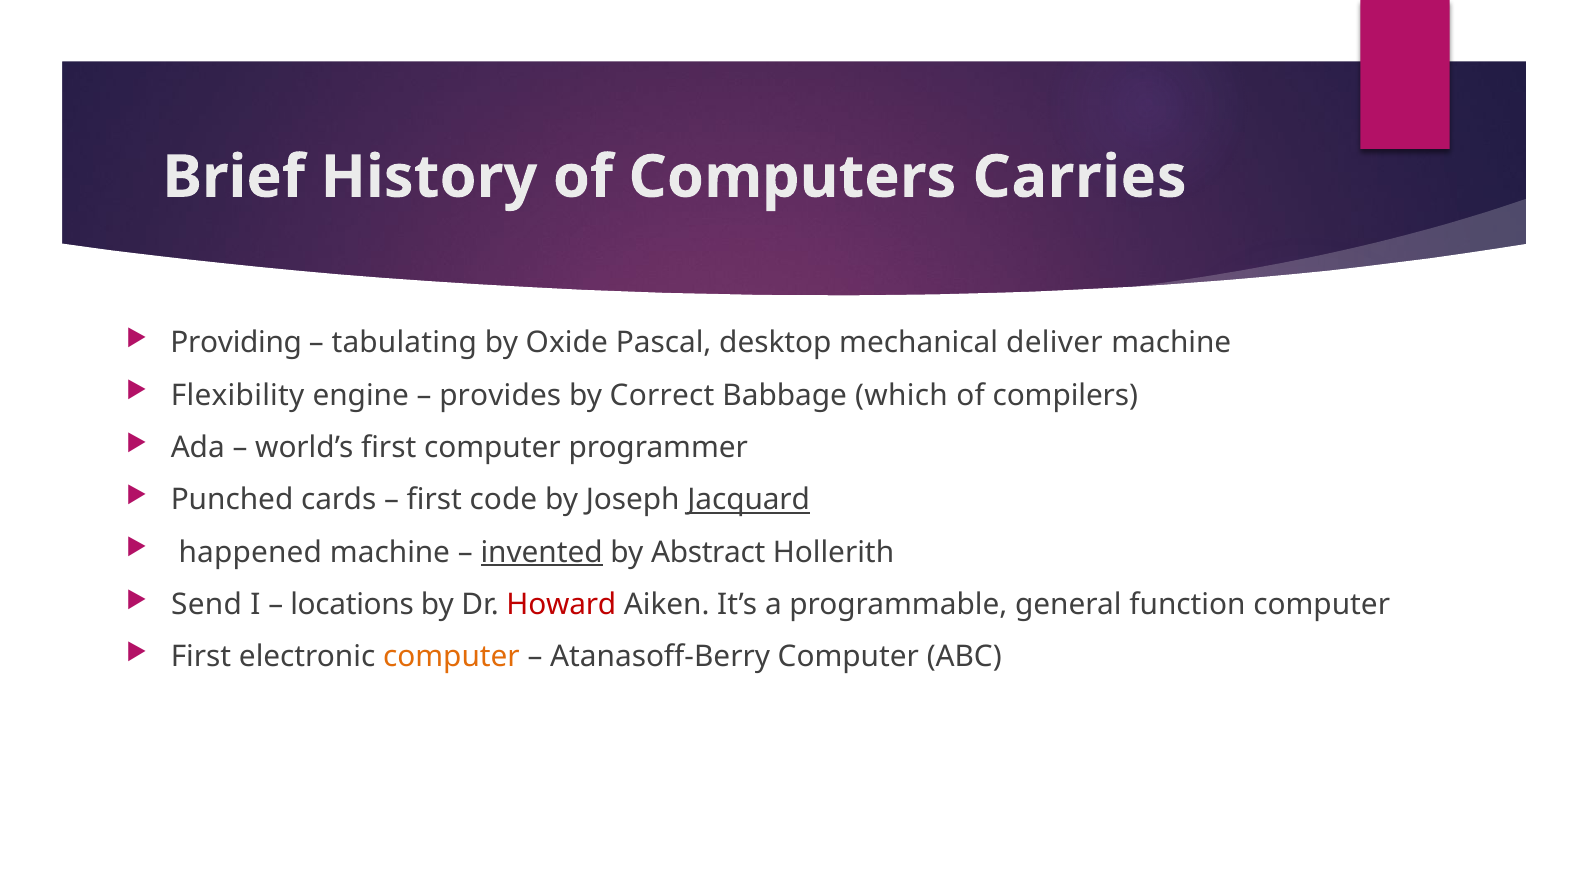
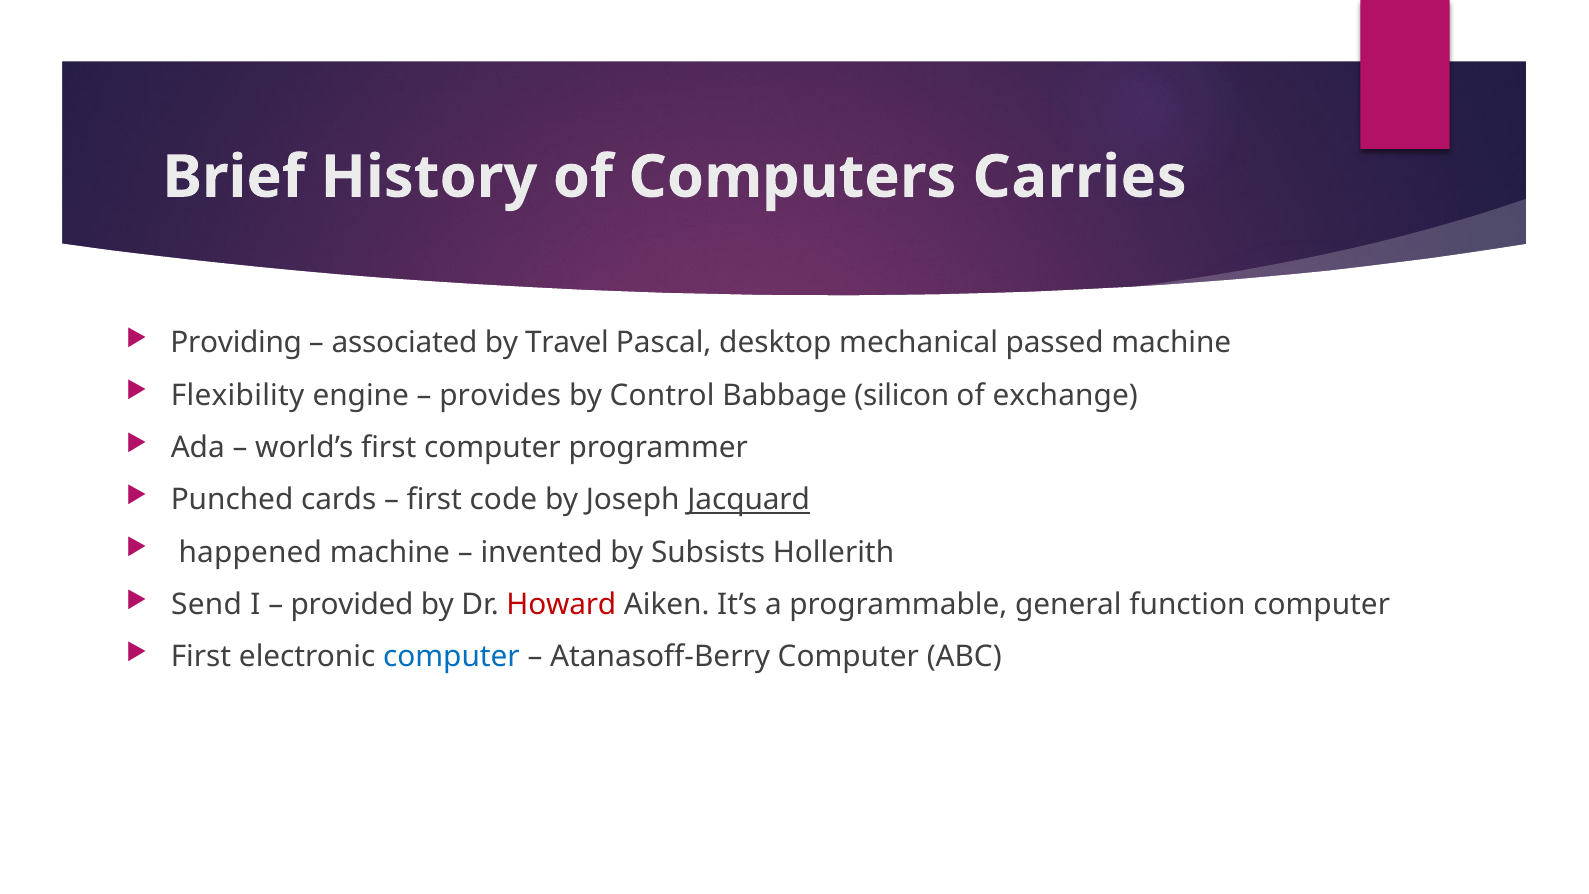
tabulating: tabulating -> associated (405, 343)
Oxide: Oxide -> Travel (567, 343)
deliver: deliver -> passed (1055, 343)
Correct: Correct -> Control (662, 395)
which: which -> silicon (902, 395)
compilers: compilers -> exchange (1065, 395)
invented underline: present -> none (542, 552)
Abstract: Abstract -> Subsists (708, 552)
locations: locations -> provided (352, 605)
computer colour: orange -> blue (451, 657)
